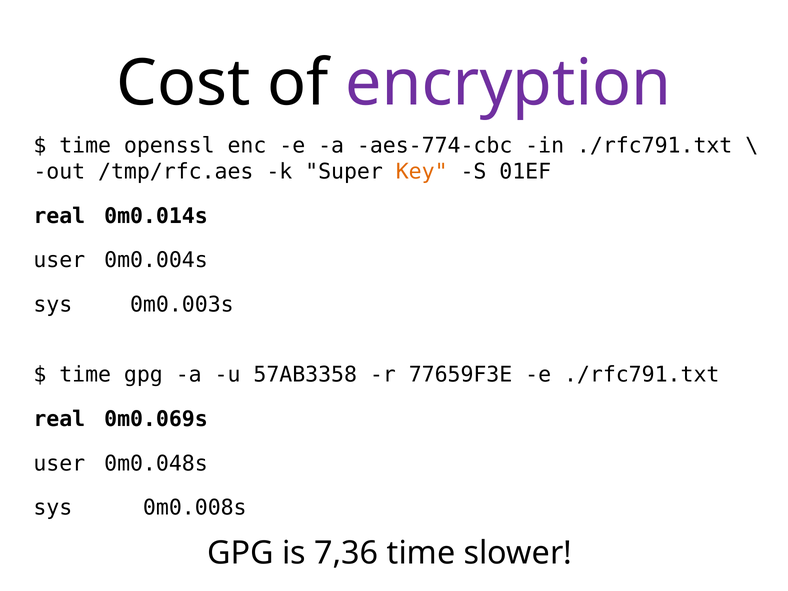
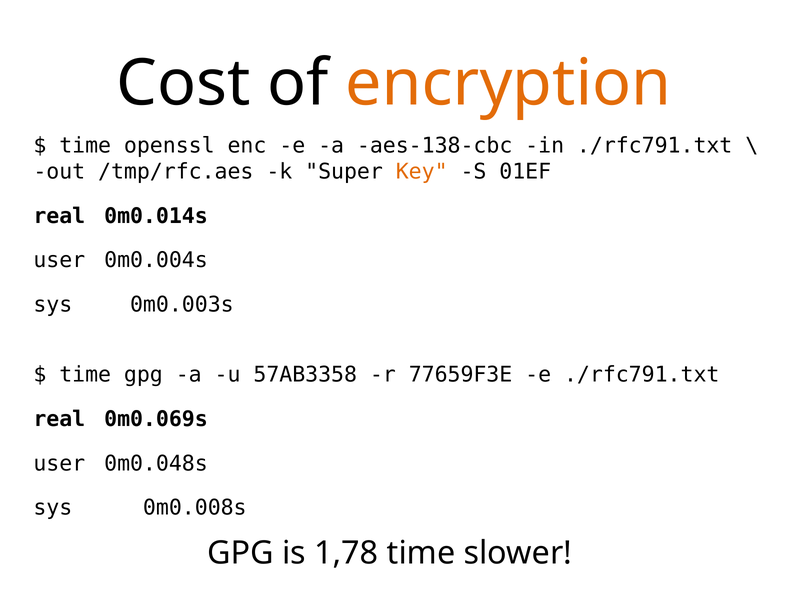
encryption colour: purple -> orange (508, 84)
aes-774-cbc: aes-774-cbc -> aes-138-cbc (435, 146)
7,36: 7,36 -> 1,78 (346, 553)
